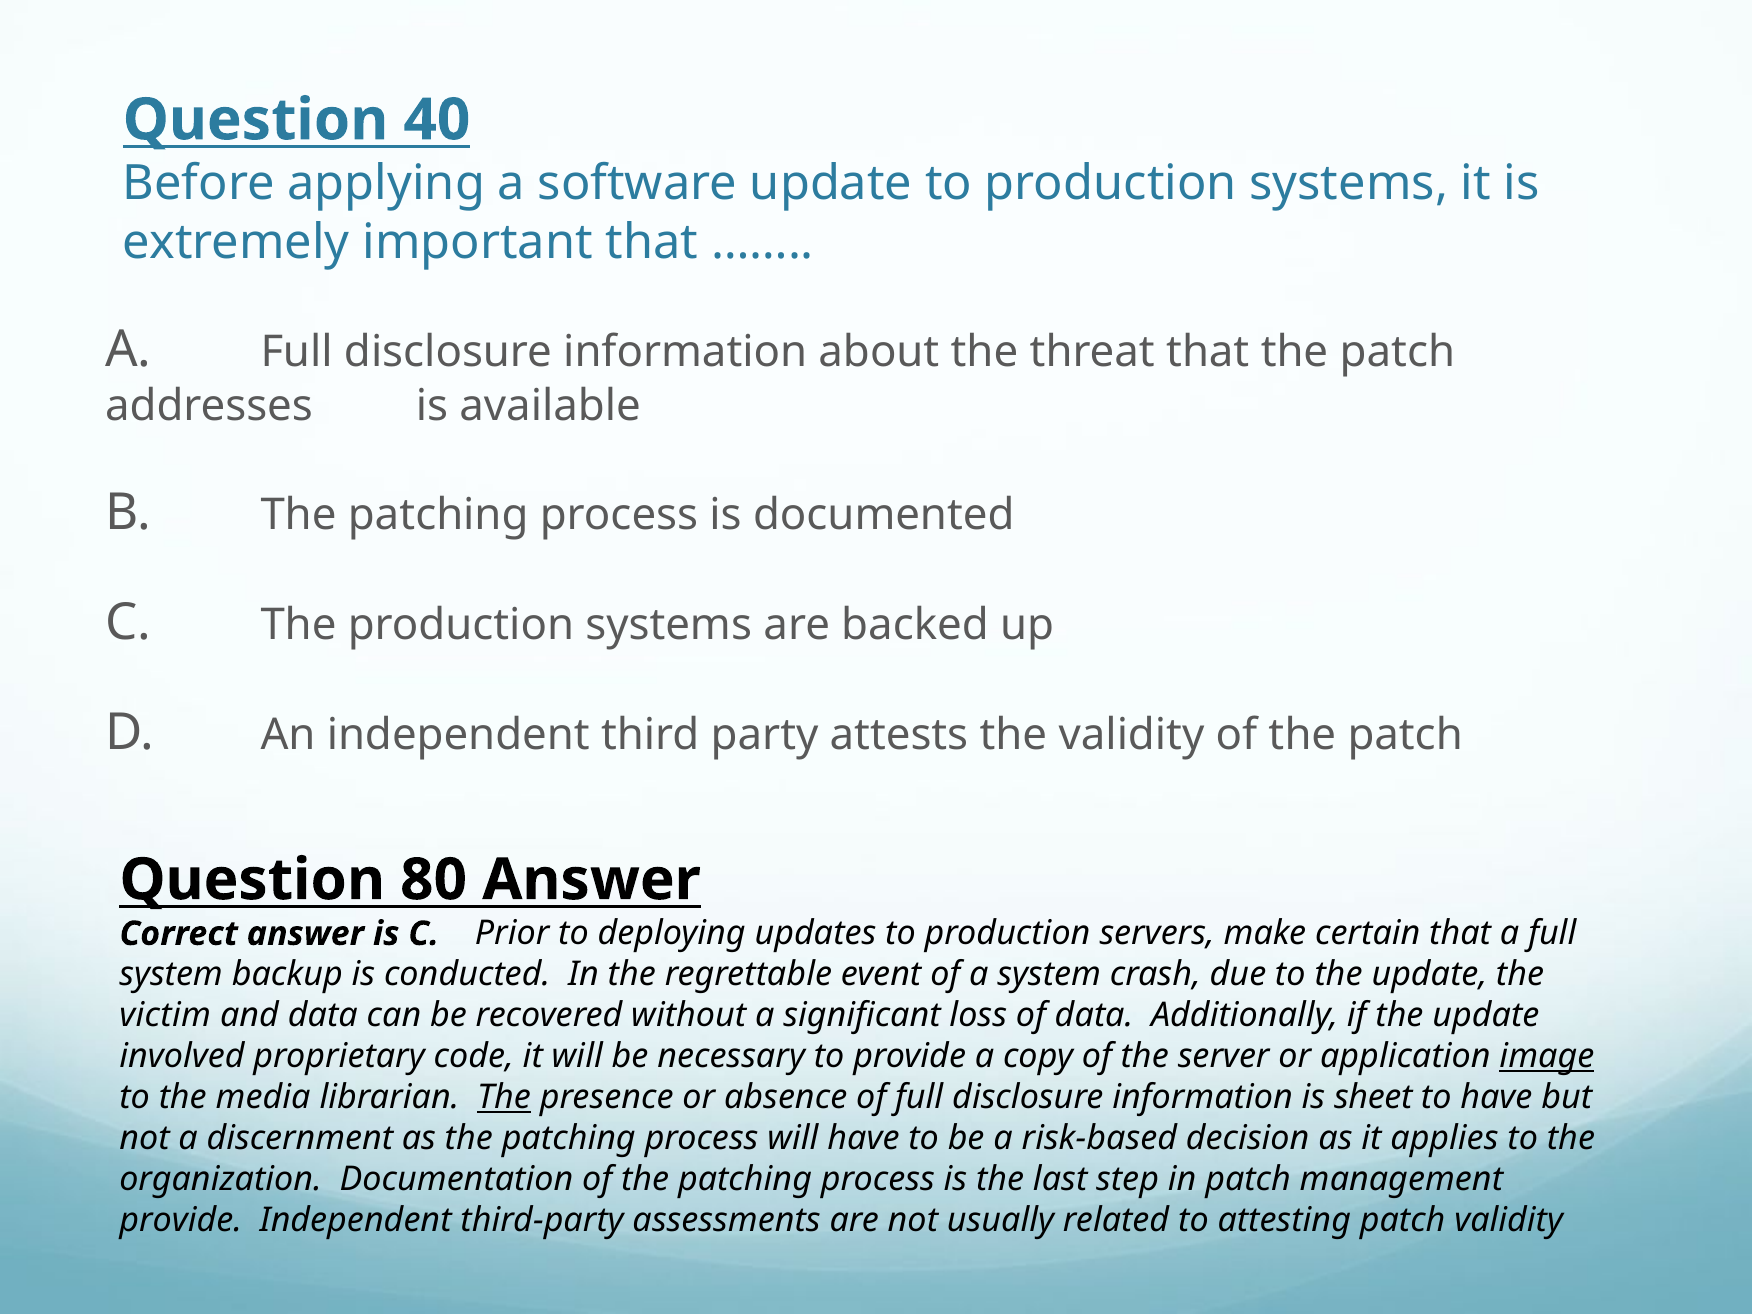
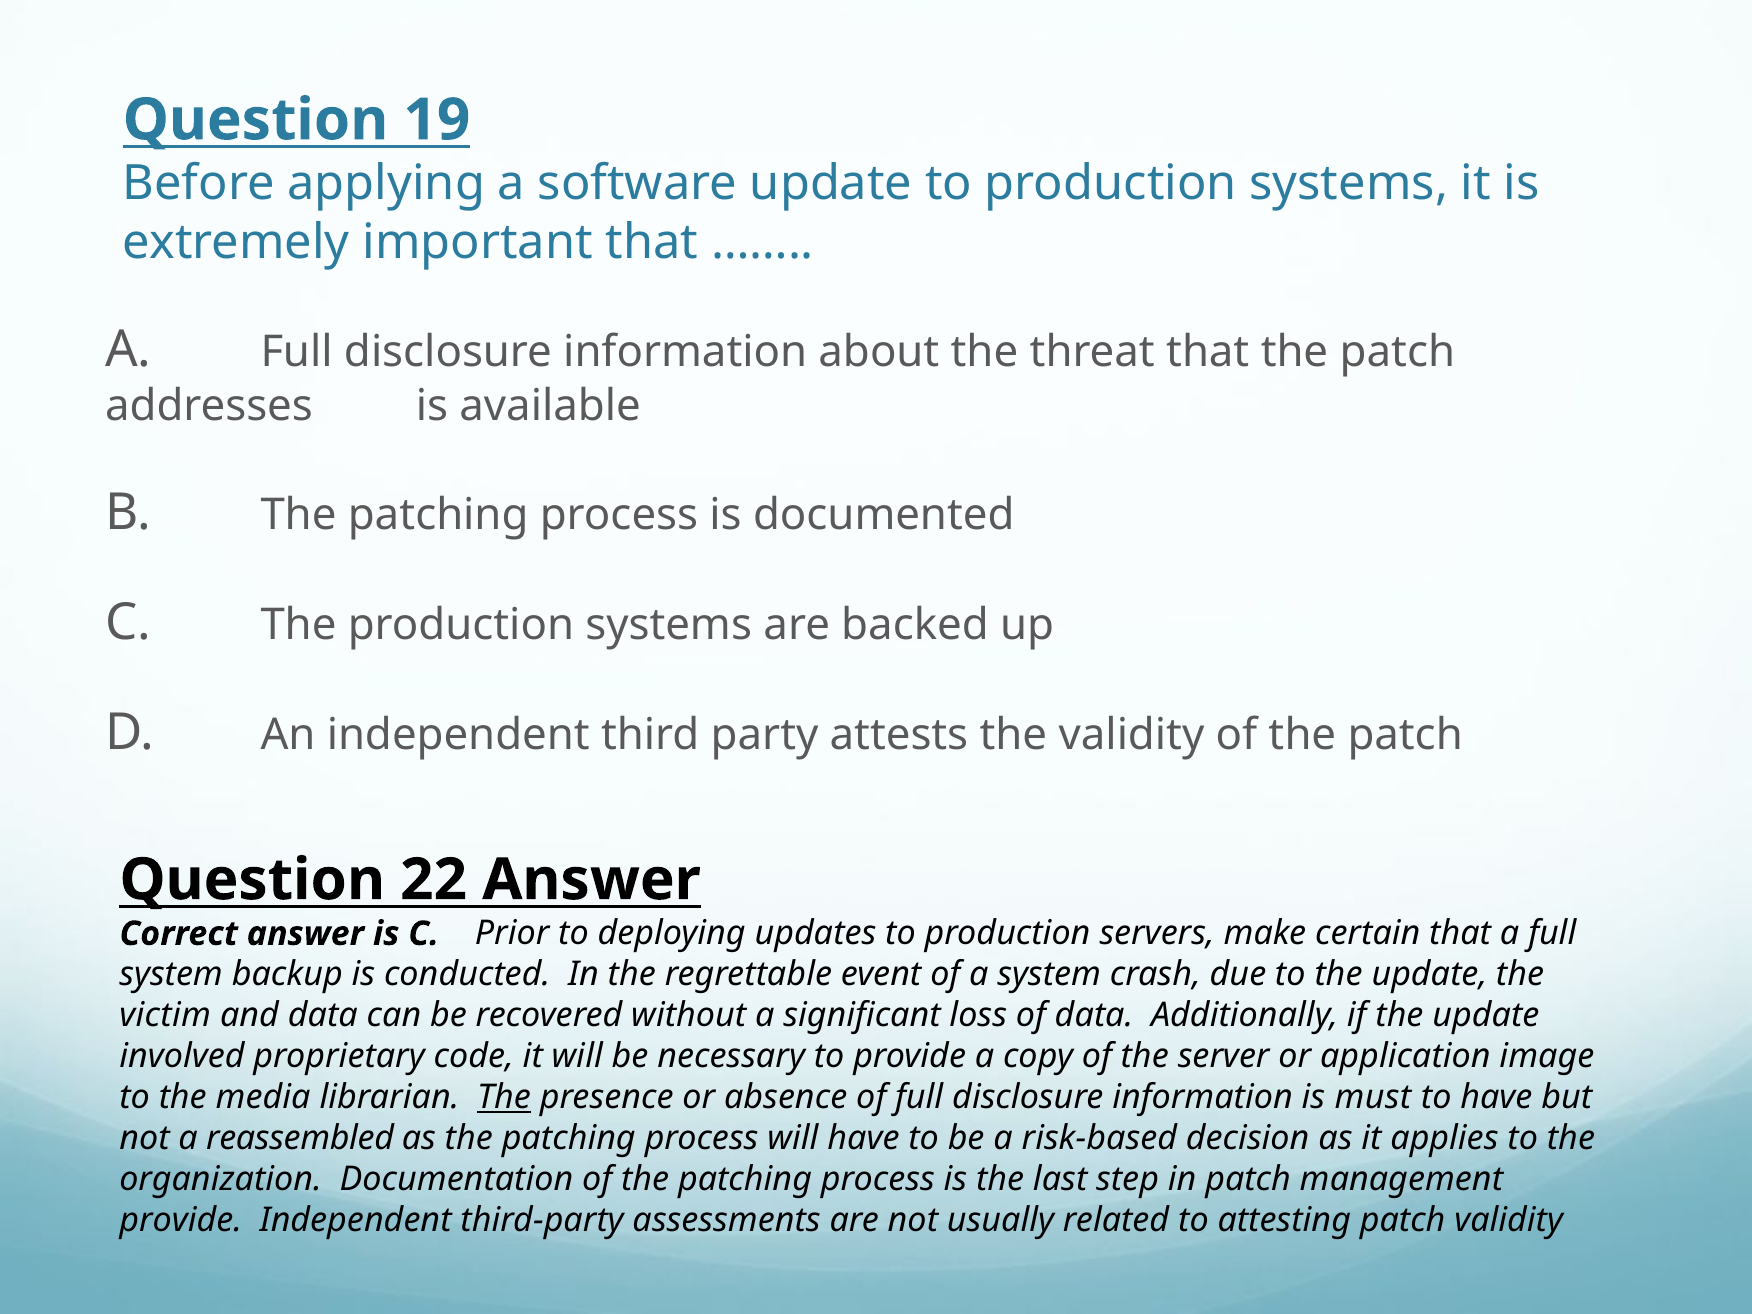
40: 40 -> 19 (437, 120)
80: 80 -> 22 (434, 880)
image underline: present -> none (1547, 1056)
sheet: sheet -> must (1373, 1097)
discernment: discernment -> reassembled (300, 1138)
